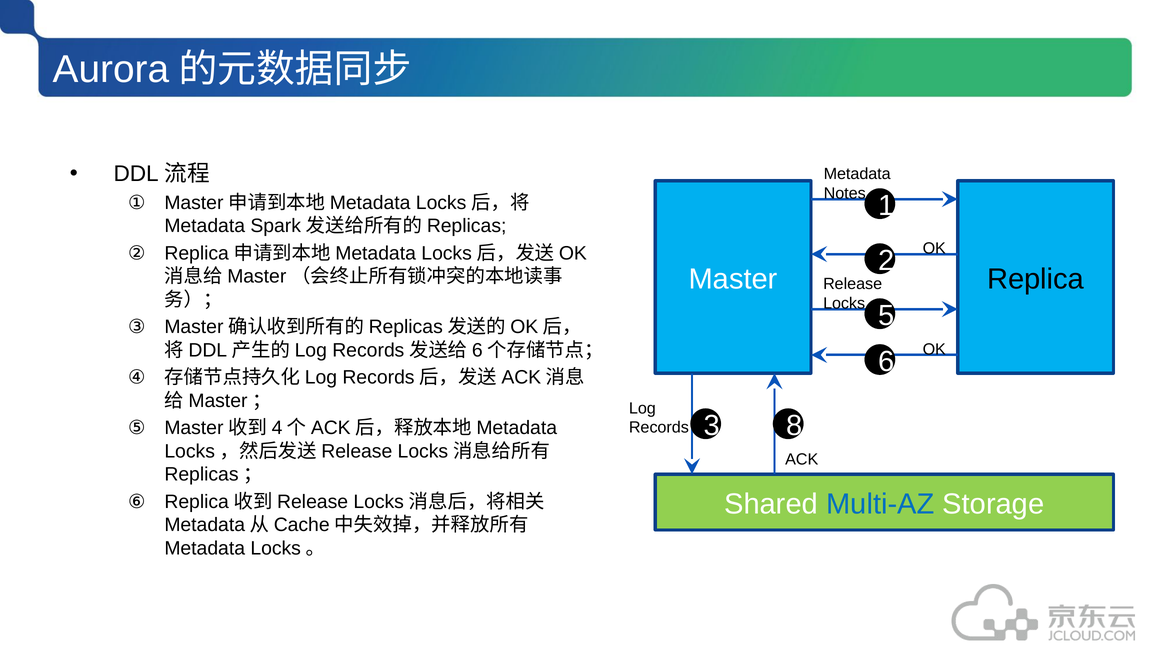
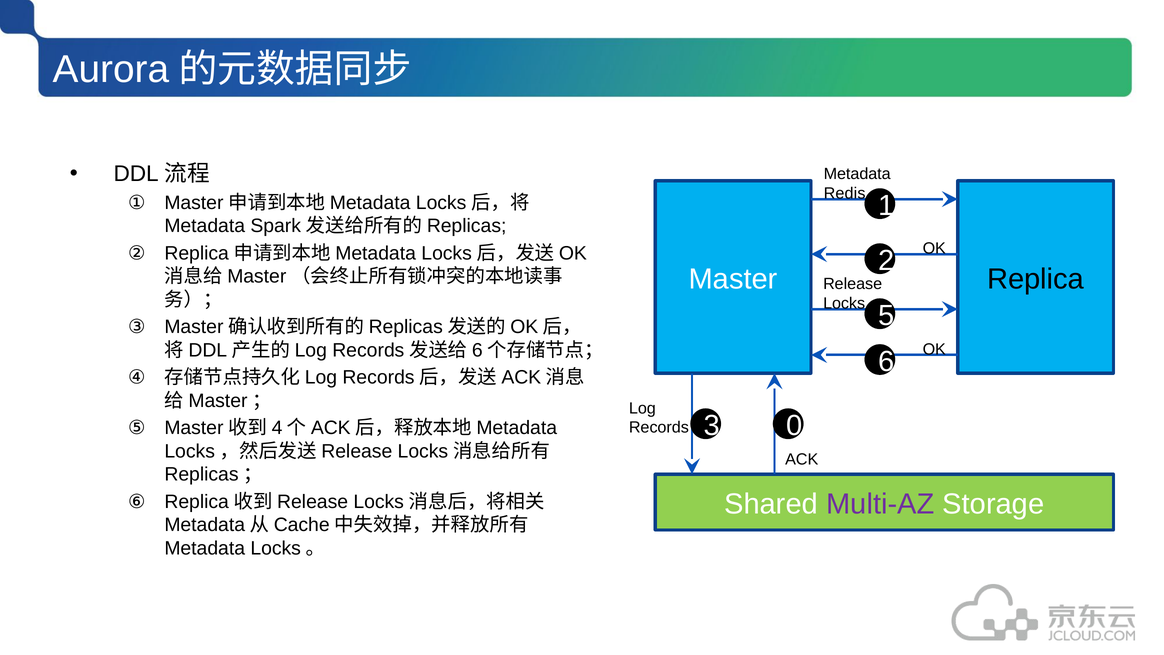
Notes: Notes -> Redis (845, 193)
8: 8 -> 0 (794, 426)
Multi-AZ colour: blue -> purple (880, 504)
